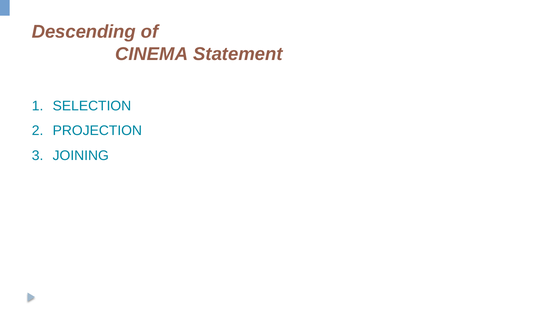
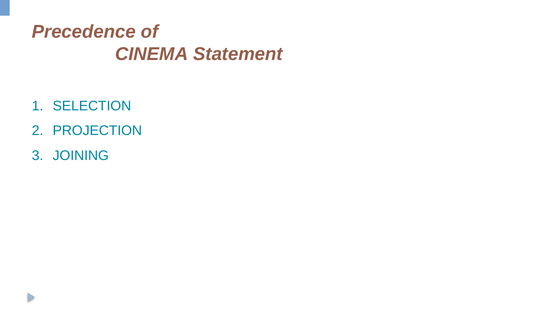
Descending: Descending -> Precedence (84, 32)
